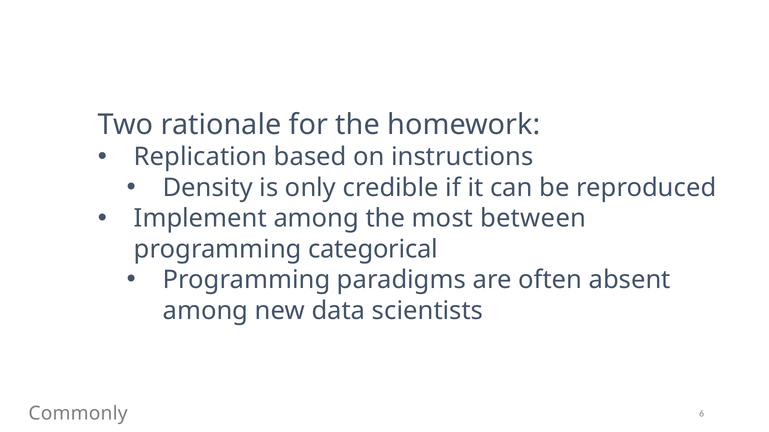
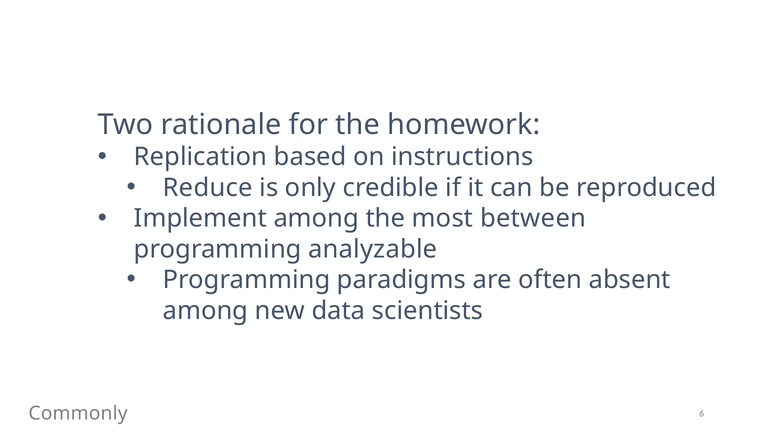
Density: Density -> Reduce (208, 188)
categorical: categorical -> analyzable (373, 249)
